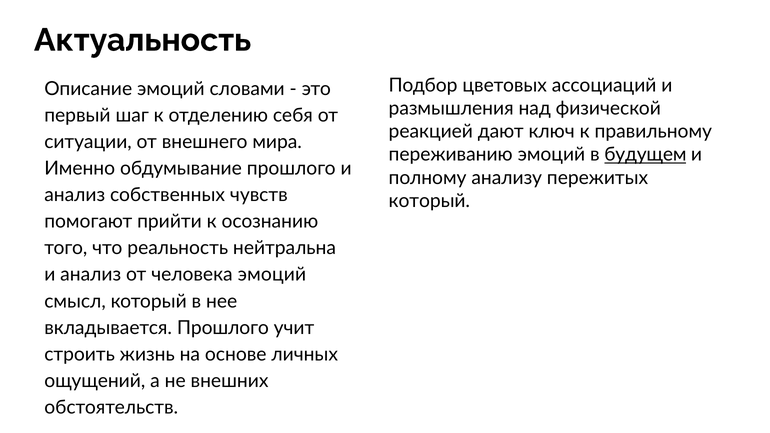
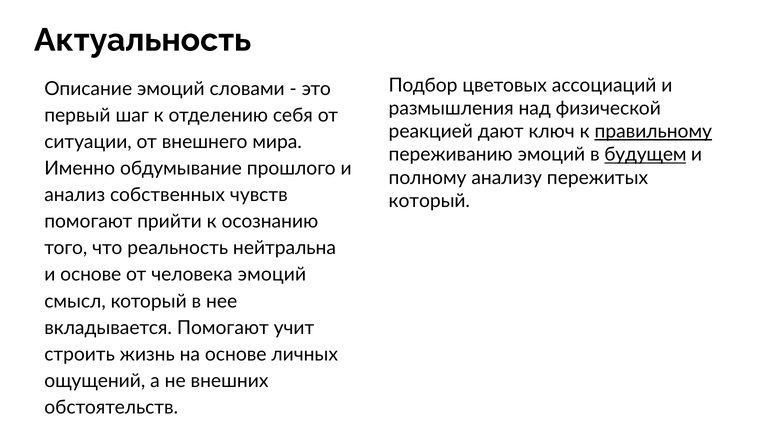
правильному underline: none -> present (653, 132)
анализ: анализ -> основе (91, 275)
вкладывается Прошлого: Прошлого -> Помогают (223, 328)
